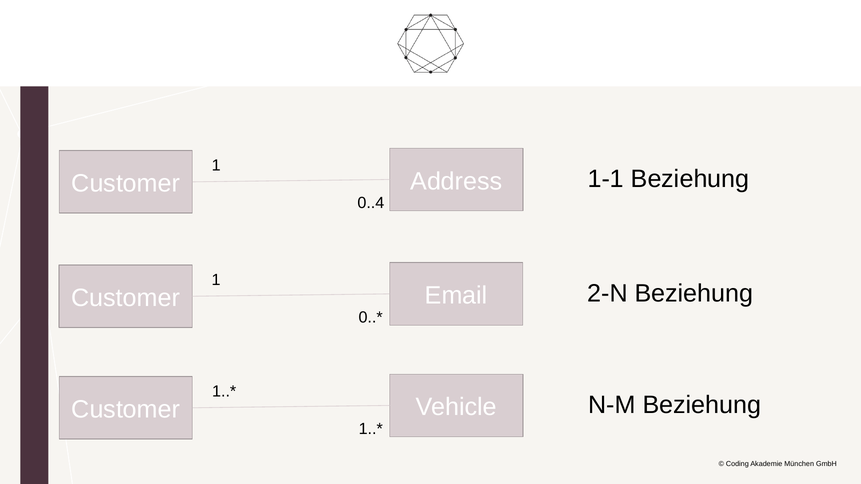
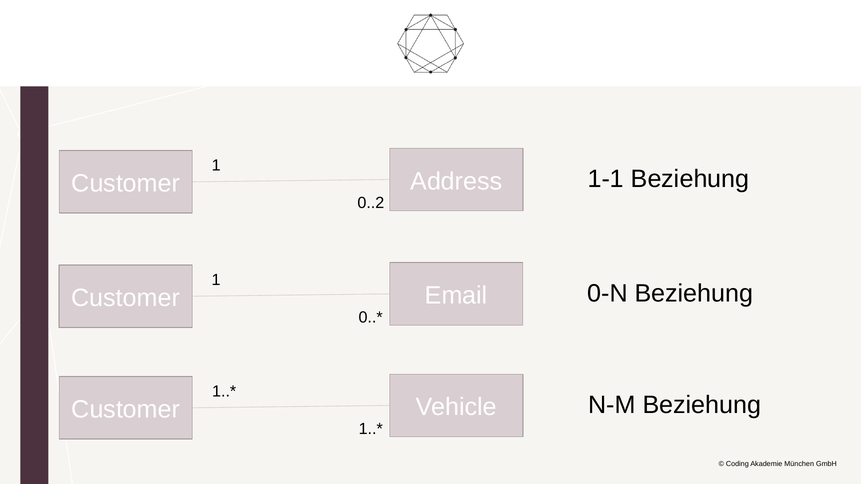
0..4: 0..4 -> 0..2 (371, 203)
2-N: 2-N -> 0-N (608, 294)
